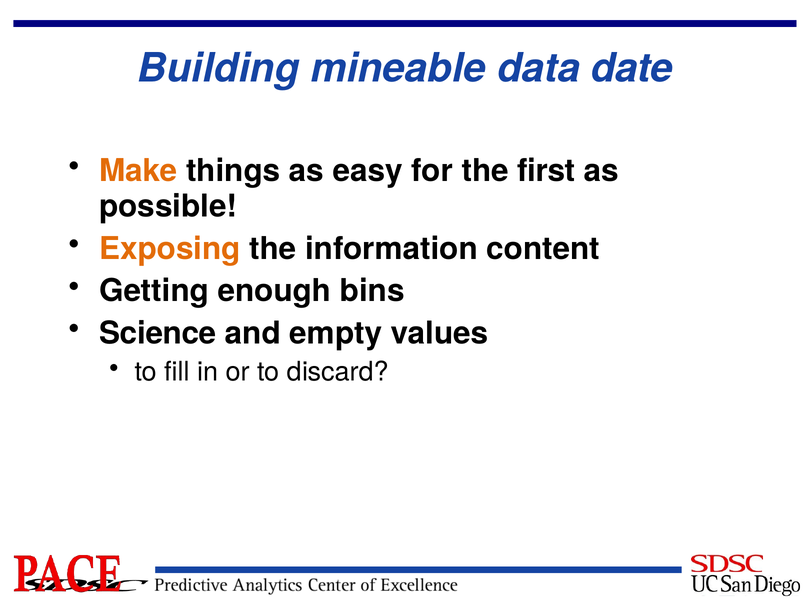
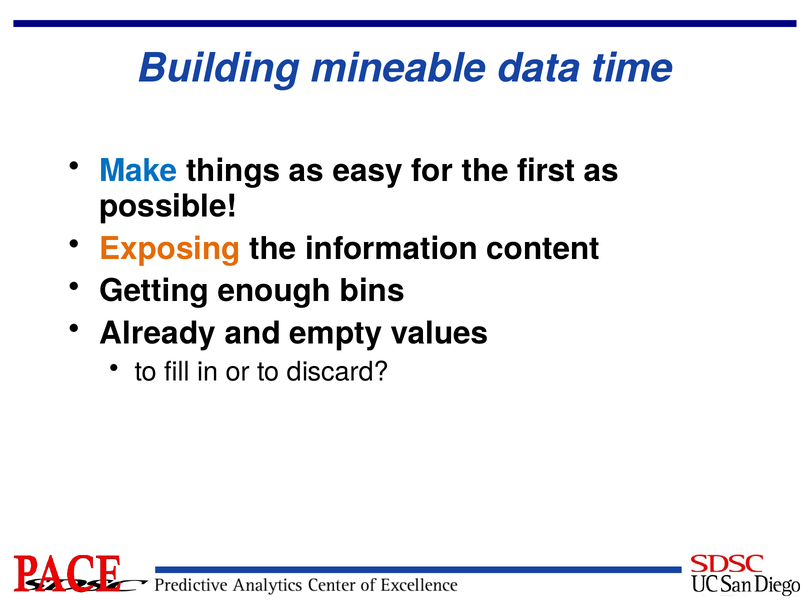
date: date -> time (632, 69)
Make colour: orange -> blue (138, 171)
Science: Science -> Already (158, 333)
